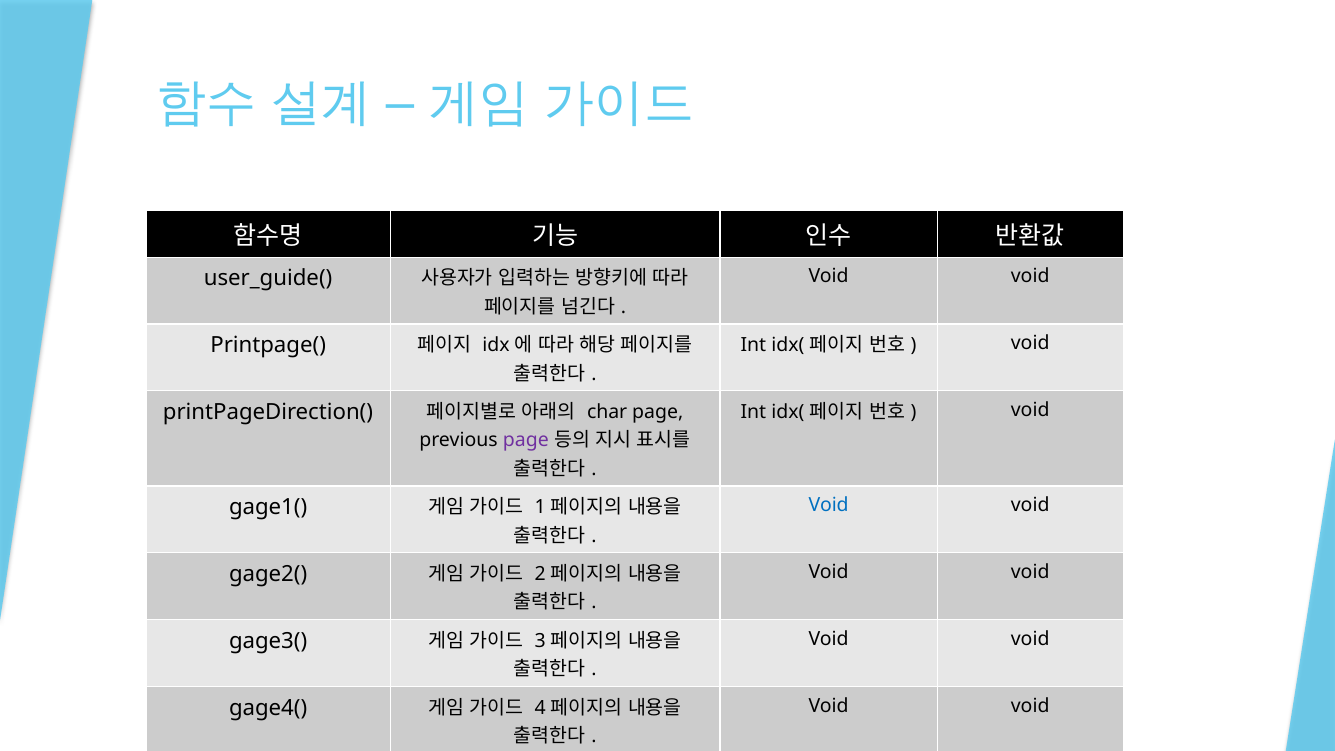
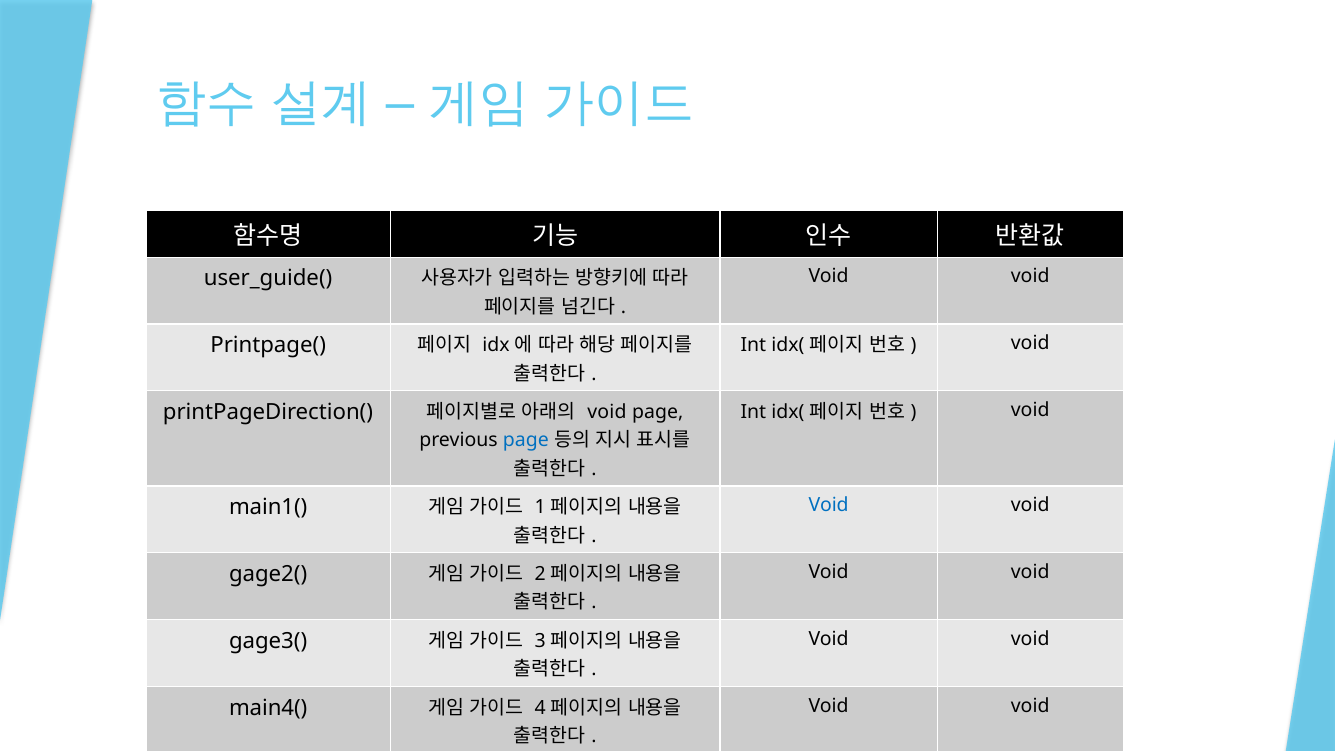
char: char -> void (607, 412)
page colour: purple -> blue (526, 440)
gage1(: gage1( -> main1( (268, 507)
gage4(: gage4( -> main4( (268, 708)
